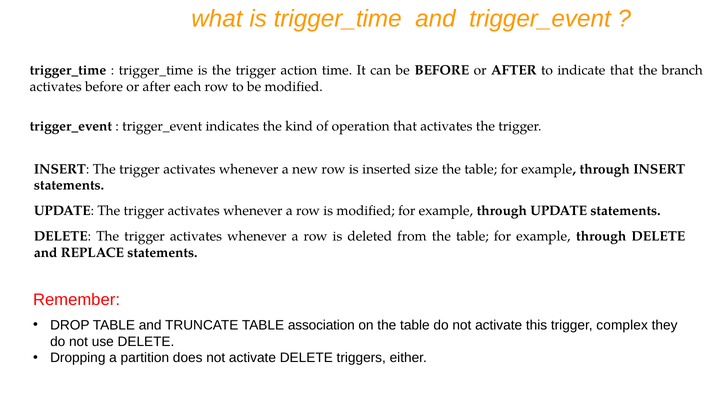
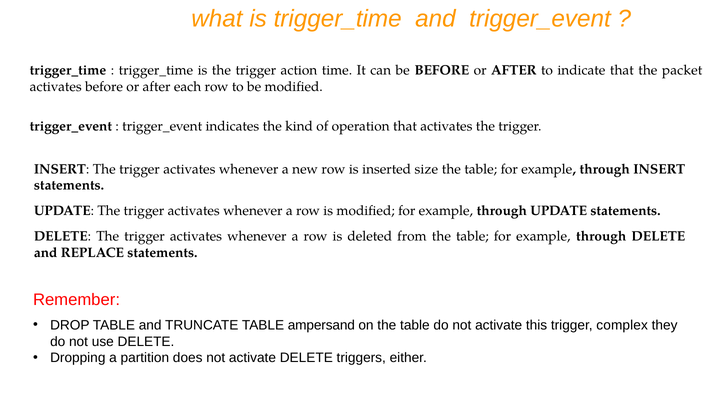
branch: branch -> packet (682, 70)
association: association -> ampersand (321, 326)
